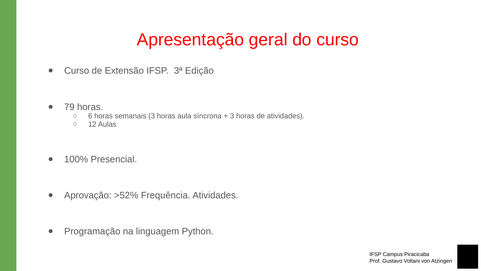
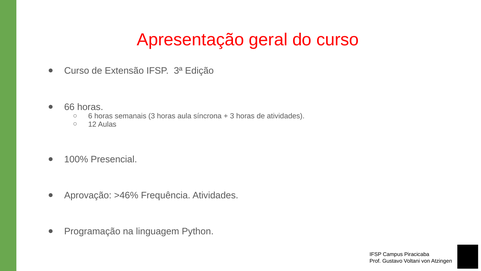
79: 79 -> 66 (69, 107)
>52%: >52% -> >46% (126, 195)
